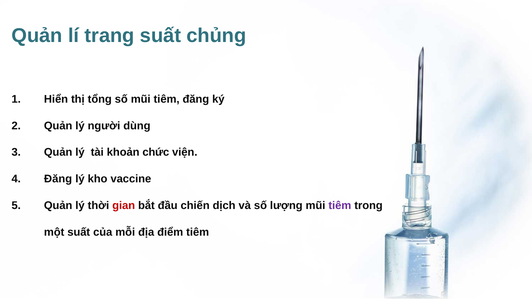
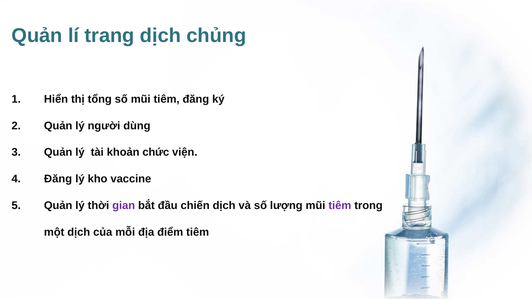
trang suất: suất -> dịch (160, 36)
gian colour: red -> purple (124, 206)
một suất: suất -> dịch (79, 232)
